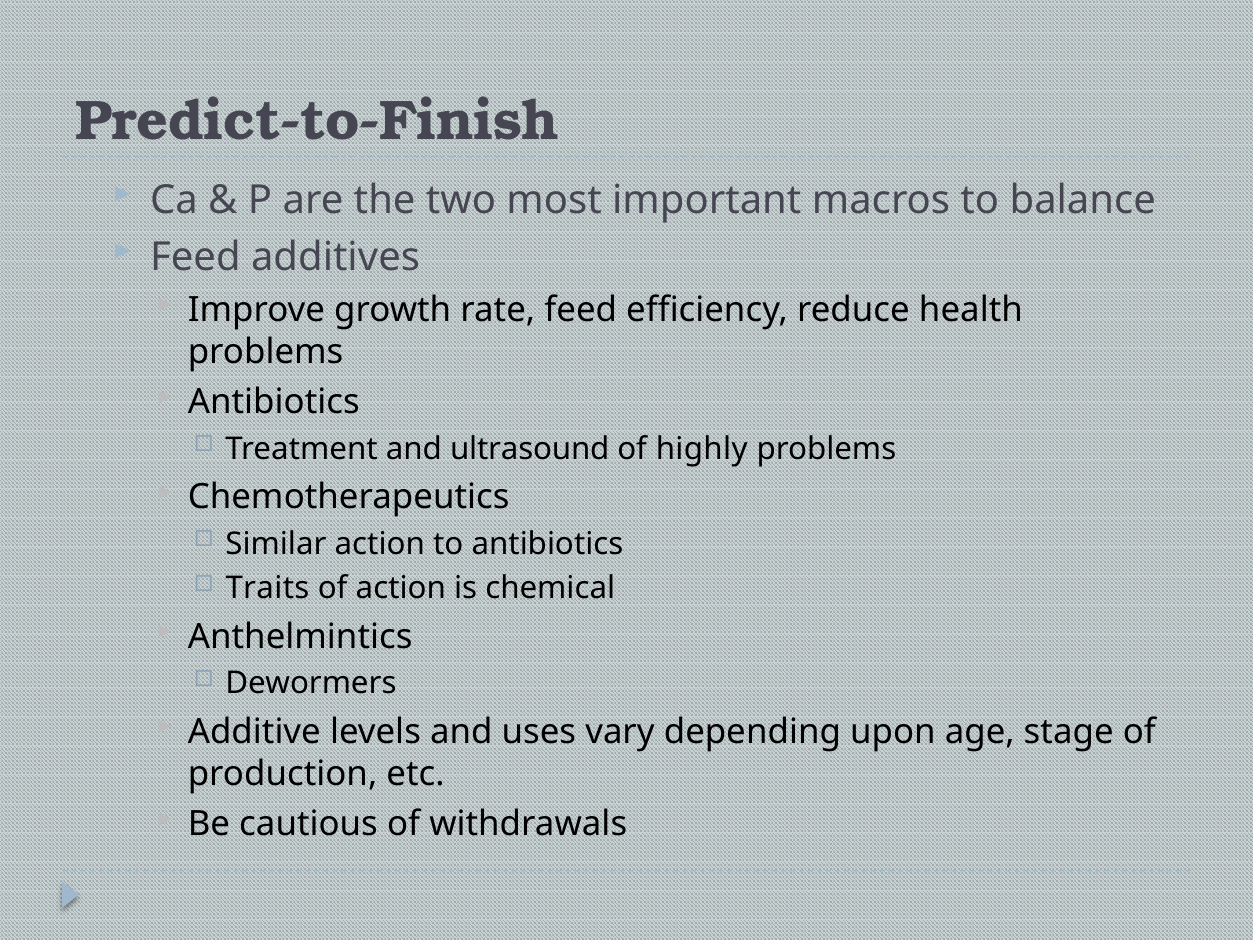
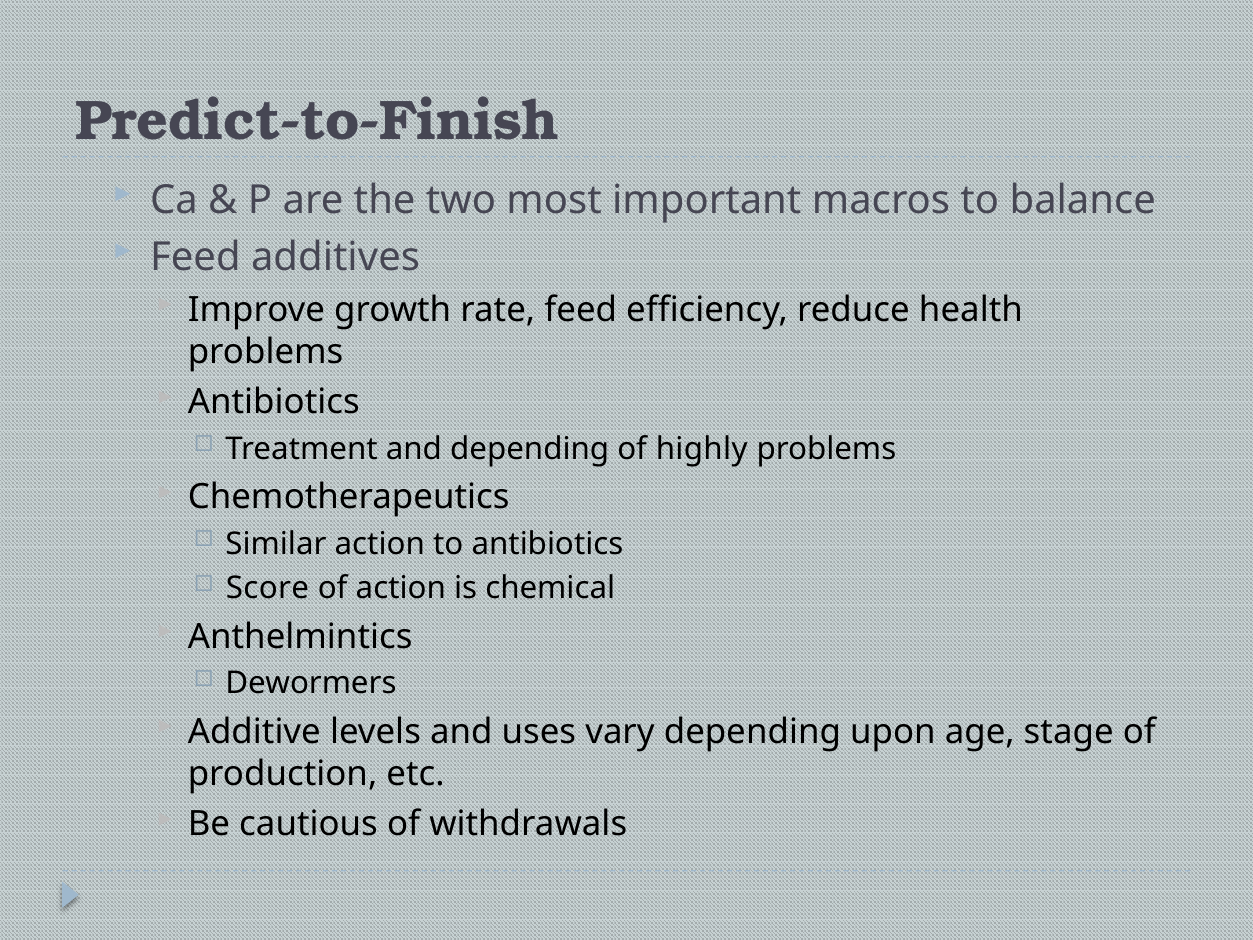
and ultrasound: ultrasound -> depending (530, 449)
Traits: Traits -> Score (267, 588)
